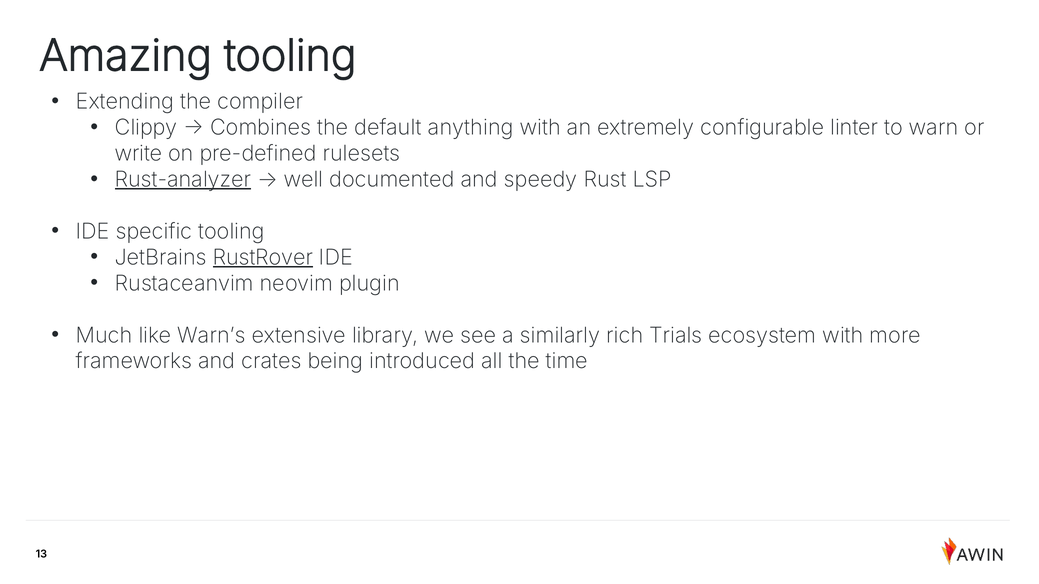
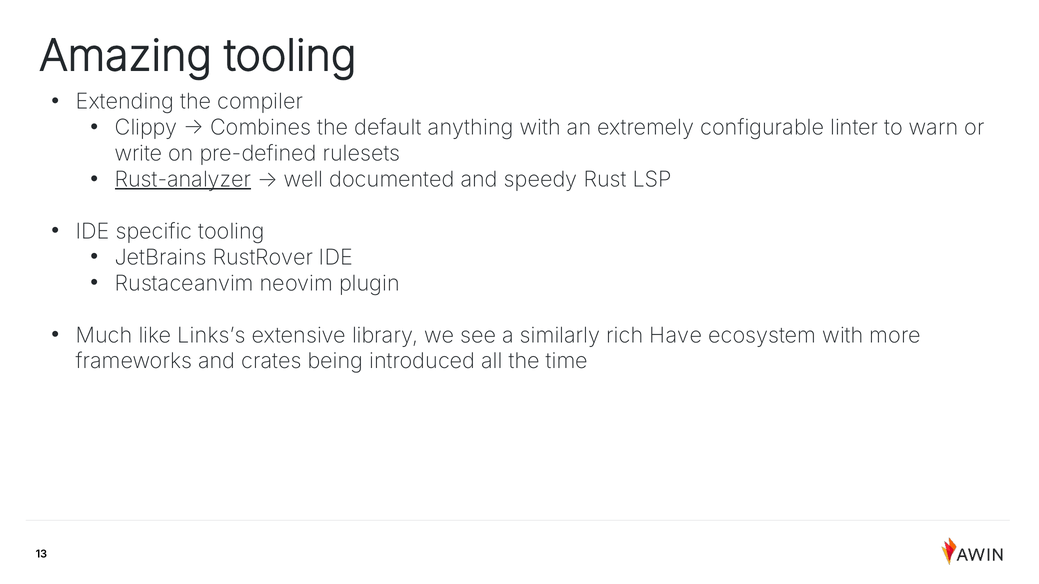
RustRover underline: present -> none (263, 258)
Warn’s: Warn’s -> Links’s (211, 336)
Trials: Trials -> Have (676, 336)
